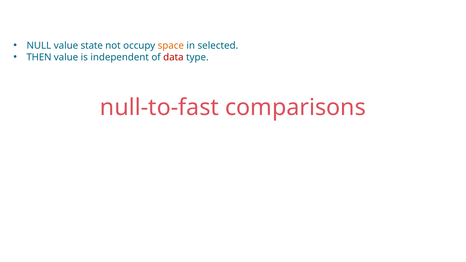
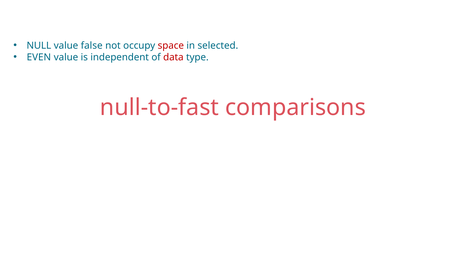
state: state -> false (92, 46)
space colour: orange -> red (171, 46)
THEN: THEN -> EVEN (39, 57)
